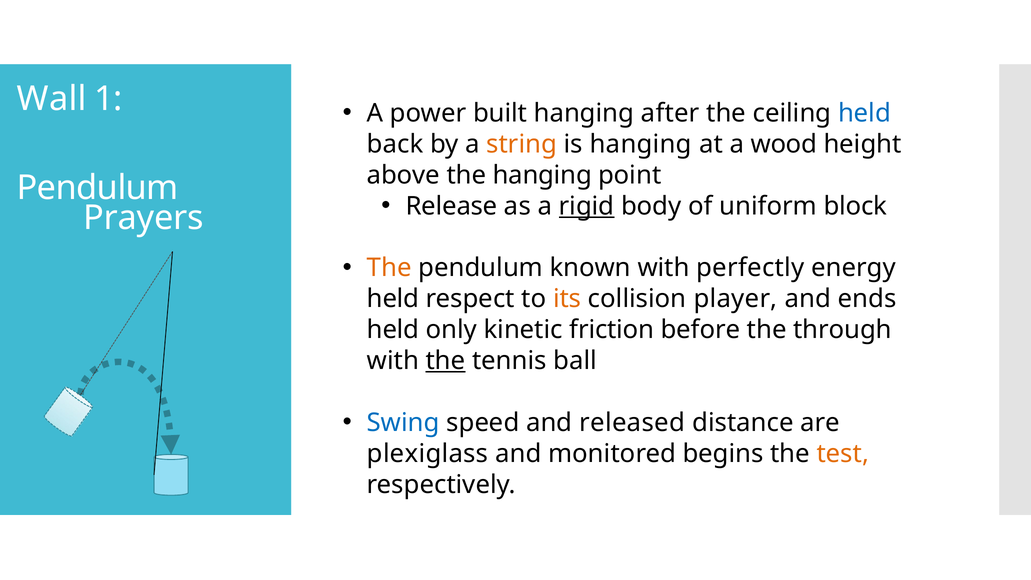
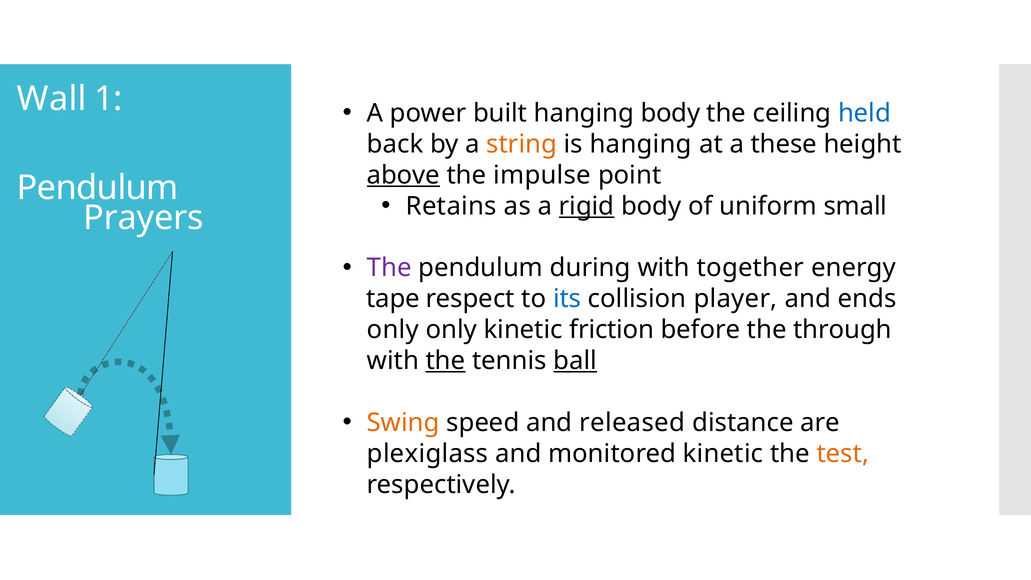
hanging after: after -> body (670, 113)
wood: wood -> these (784, 144)
above underline: none -> present (403, 175)
the hanging: hanging -> impulse (542, 175)
Release: Release -> Retains (451, 206)
block: block -> small (855, 206)
The colour: orange -> purple (389, 268)
known: known -> during (590, 268)
perfectly: perfectly -> together (750, 268)
held: held -> tape (393, 299)
its colour: orange -> blue (567, 299)
held: held -> only (393, 330)
ball underline: none -> present (575, 361)
Swing colour: blue -> orange (403, 423)
monitored begins: begins -> kinetic (723, 454)
